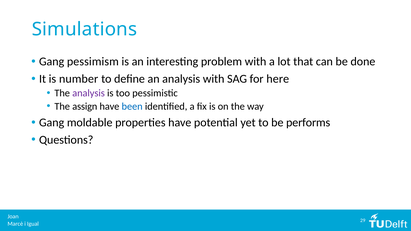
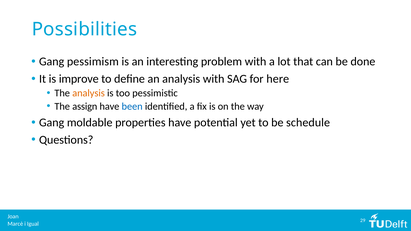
Simulations: Simulations -> Possibilities (84, 29)
number: number -> improve (79, 79)
analysis colour: purple -> orange (89, 93)
performs: performs -> schedule (308, 123)
